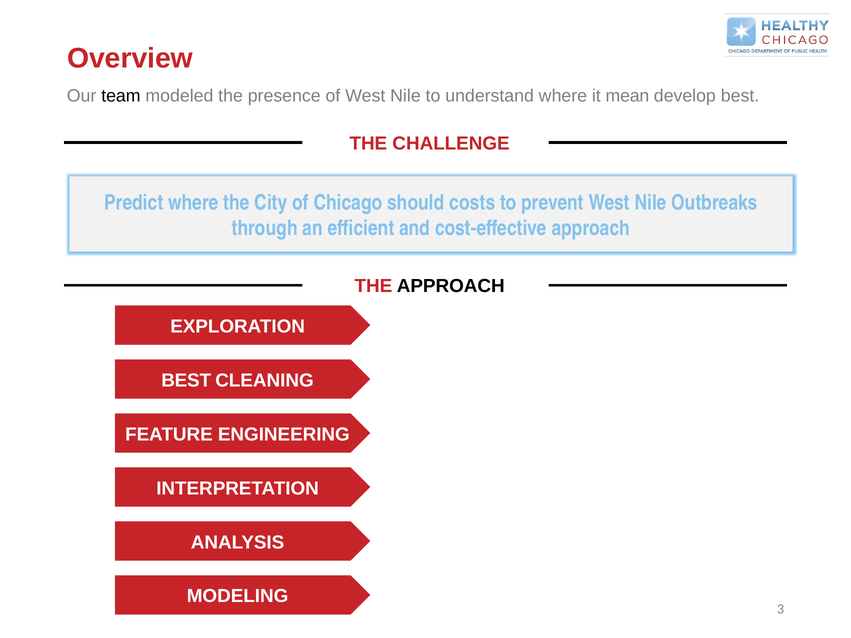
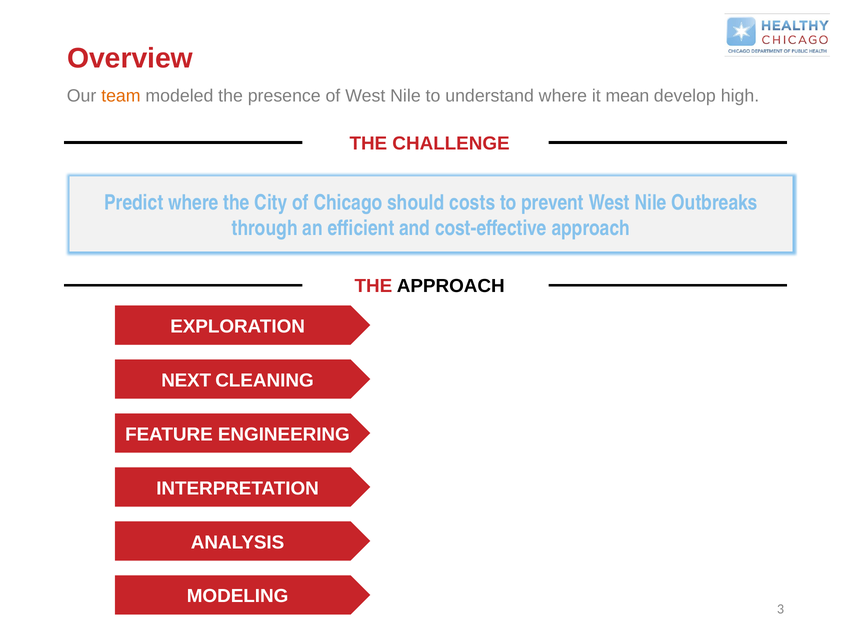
team colour: black -> orange (121, 96)
develop best: best -> high (740, 96)
BEST: BEST -> NEXT (186, 381)
